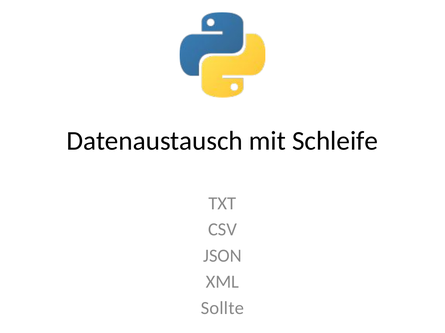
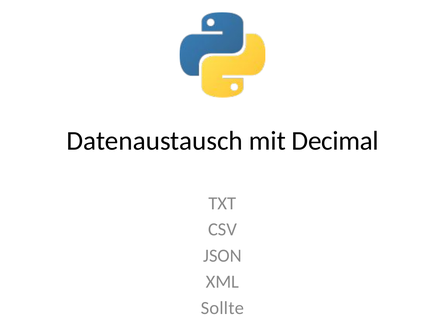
Schleife: Schleife -> Decimal (335, 141)
